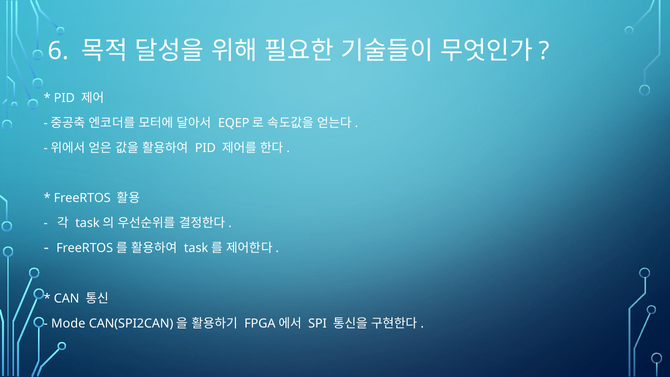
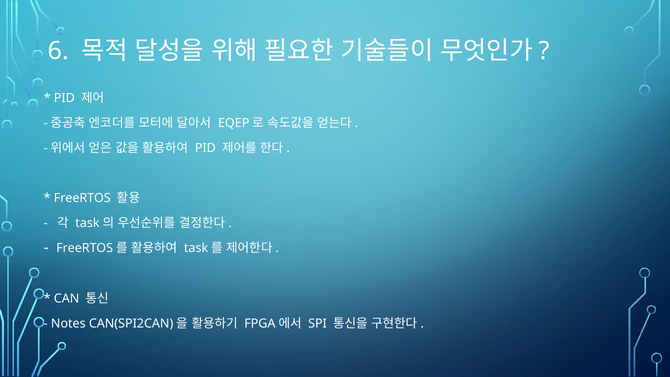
Mode: Mode -> Notes (68, 323)
